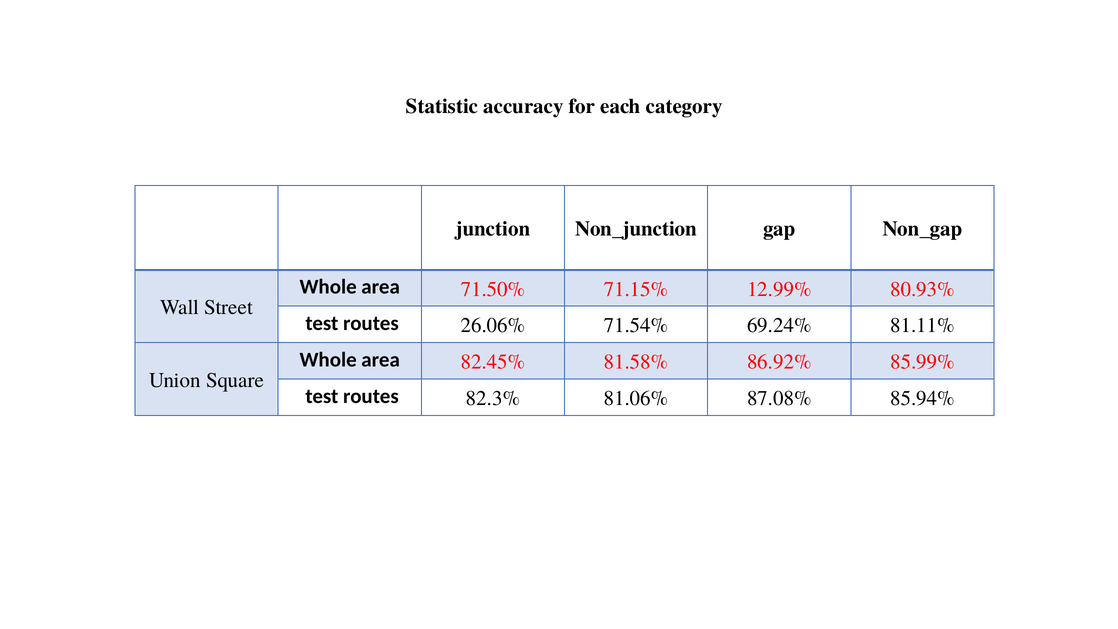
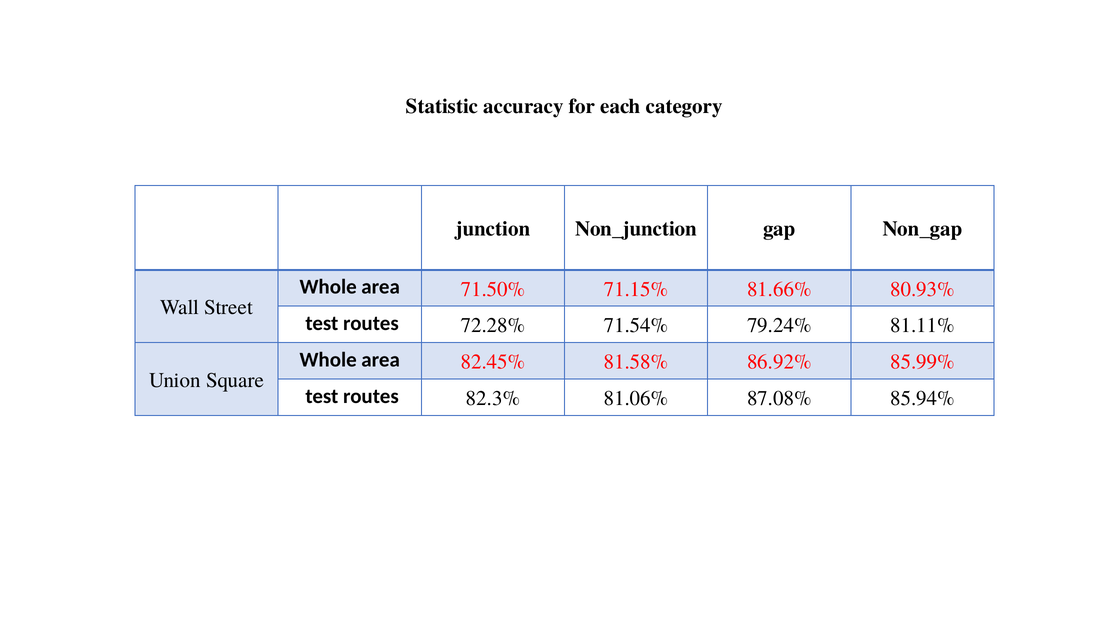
12.99%: 12.99% -> 81.66% (779, 289)
26.06%: 26.06% -> 72.28% (493, 325)
69.24%: 69.24% -> 79.24% (779, 325)
